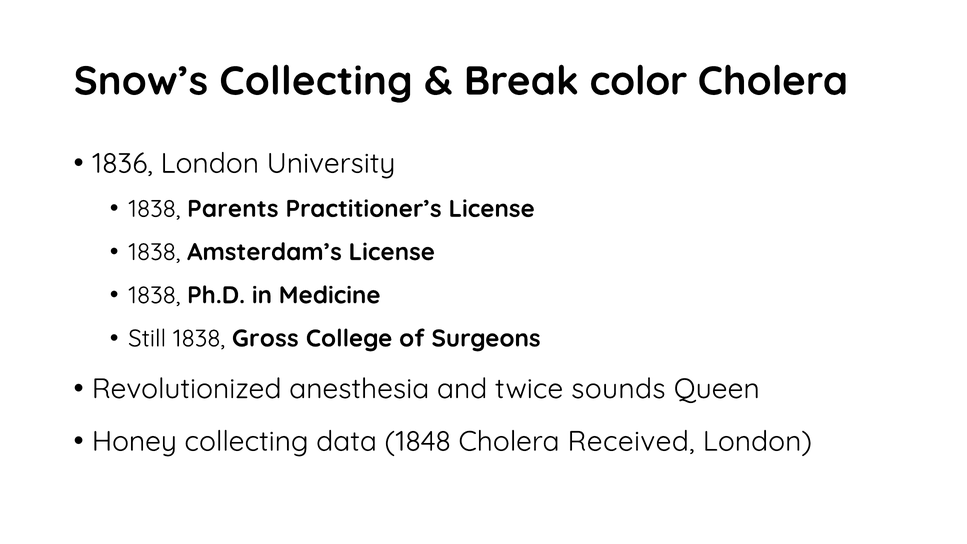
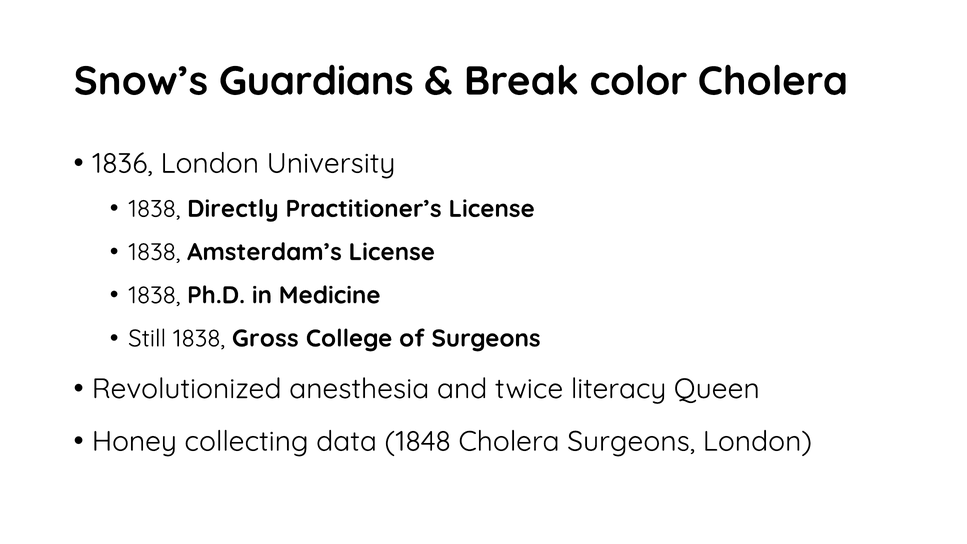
Snow’s Collecting: Collecting -> Guardians (316, 81)
Parents: Parents -> Directly (233, 209)
sounds: sounds -> literacy (619, 389)
Cholera Received: Received -> Surgeons (631, 441)
